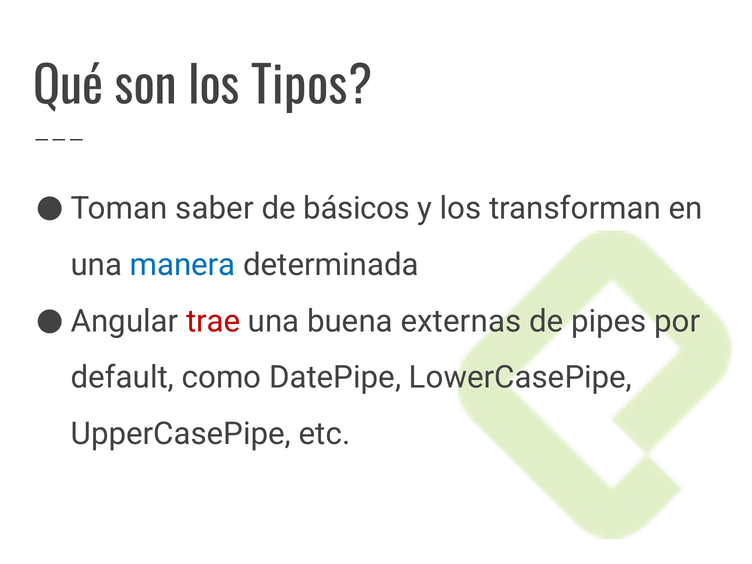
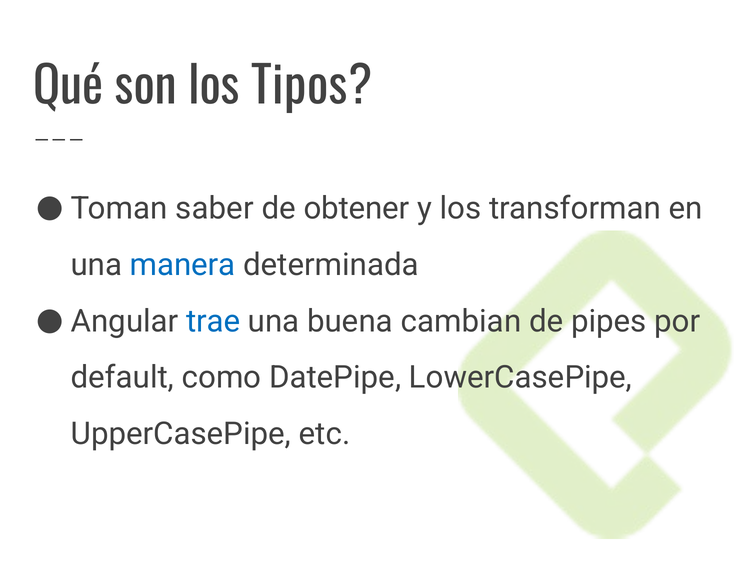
básicos: básicos -> obtener (357, 208)
trae colour: red -> blue (213, 321)
externas: externas -> cambian (461, 321)
